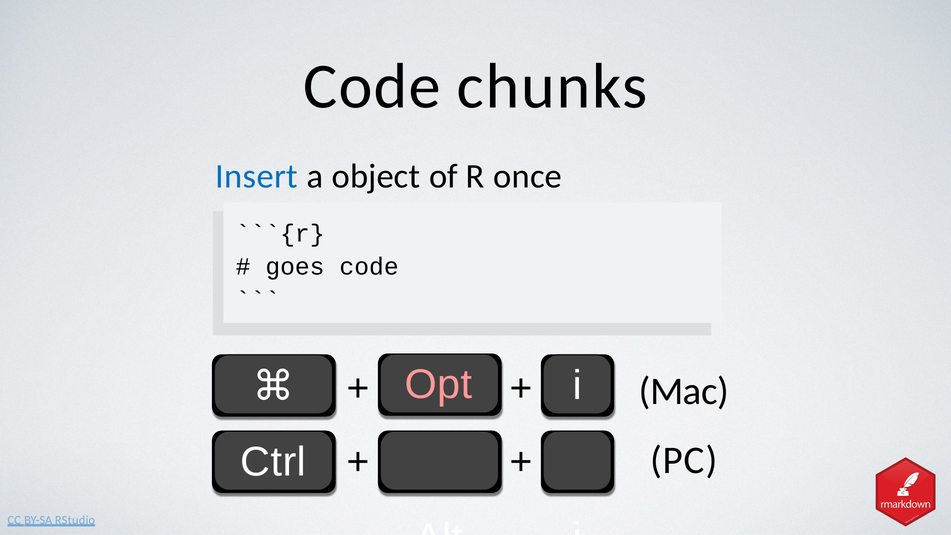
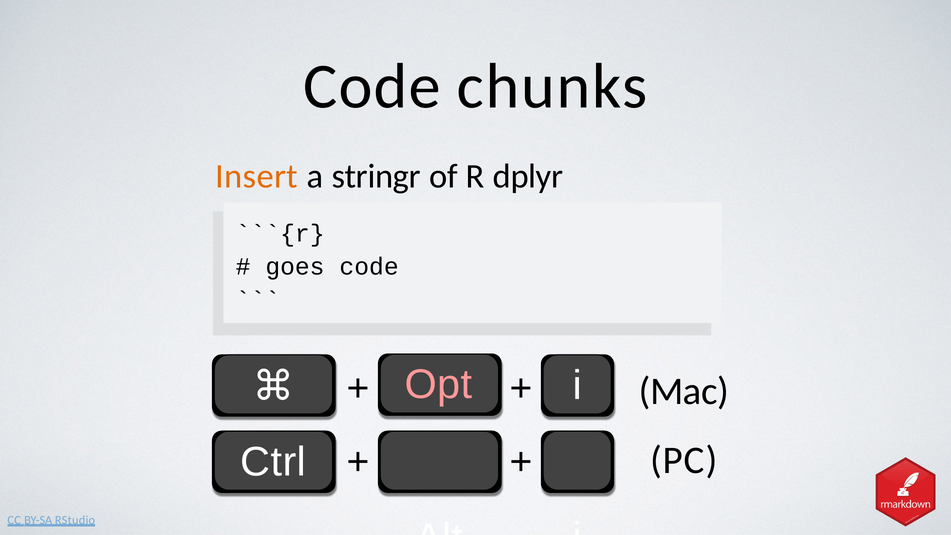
Insert colour: blue -> orange (257, 176)
object: object -> stringr (376, 176)
once: once -> dplyr (528, 176)
